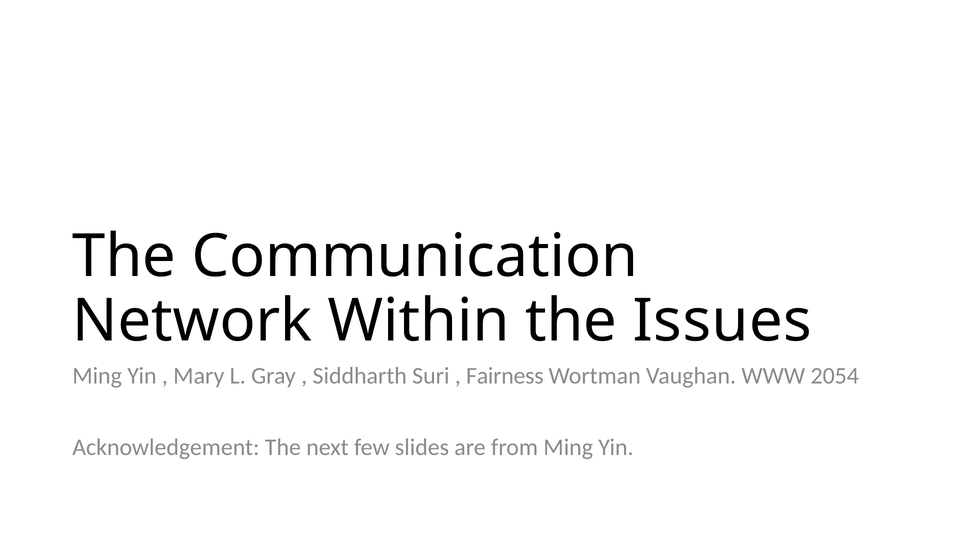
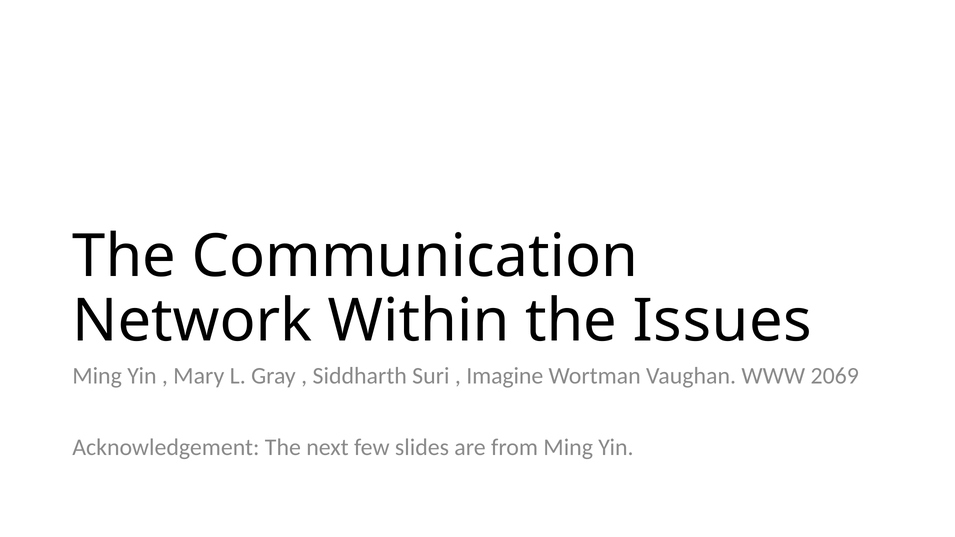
Fairness: Fairness -> Imagine (505, 376)
2054: 2054 -> 2069 (835, 376)
